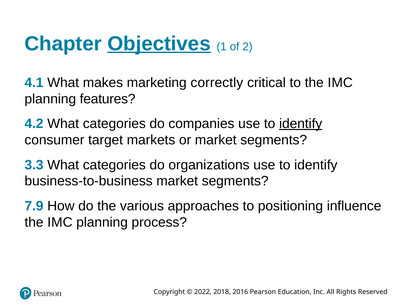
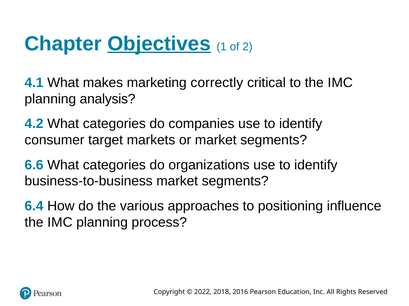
features: features -> analysis (108, 99)
identify underline: present -> none (301, 124)
3.3: 3.3 -> 6.6 (34, 165)
7.9: 7.9 -> 6.4 (34, 206)
